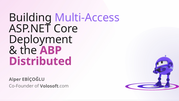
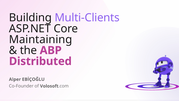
Multi-Access: Multi-Access -> Multi-Clients (87, 18)
Deployment: Deployment -> Maintaining (41, 39)
